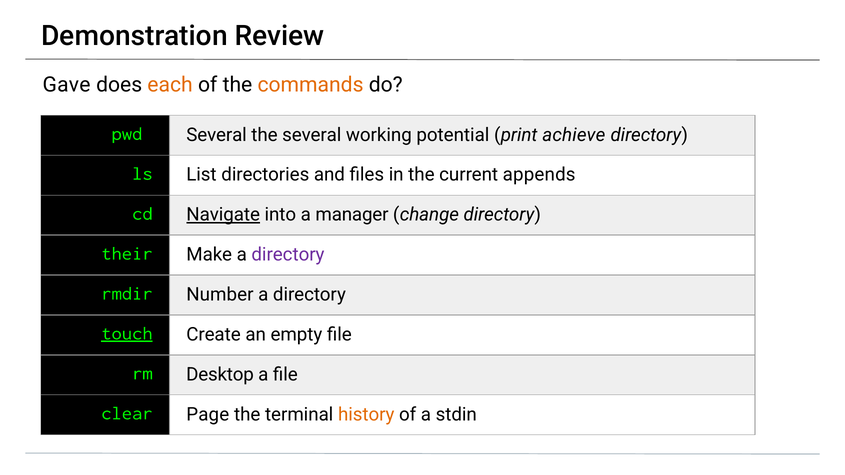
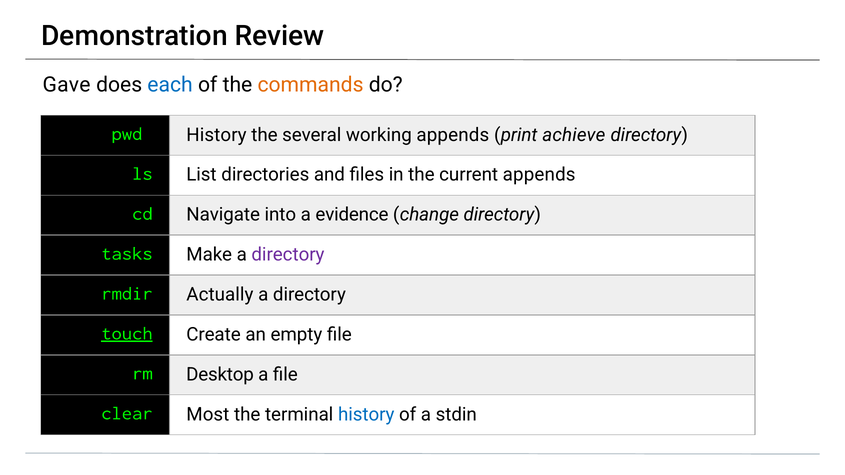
each colour: orange -> blue (170, 85)
pwd Several: Several -> History (216, 135)
working potential: potential -> appends (453, 135)
Navigate underline: present -> none (223, 215)
manager: manager -> evidence (352, 215)
their: their -> tasks (127, 254)
Number: Number -> Actually (220, 295)
Page: Page -> Most (208, 415)
history colour: orange -> blue (366, 415)
